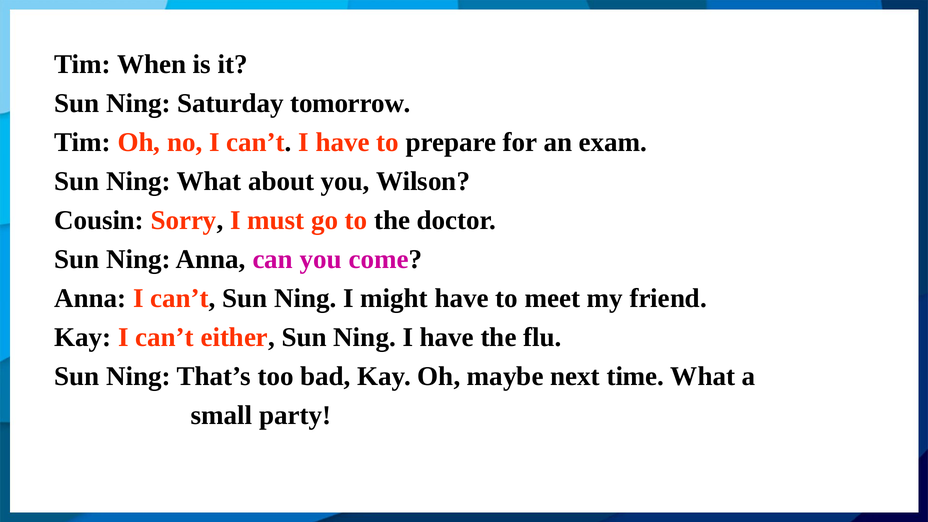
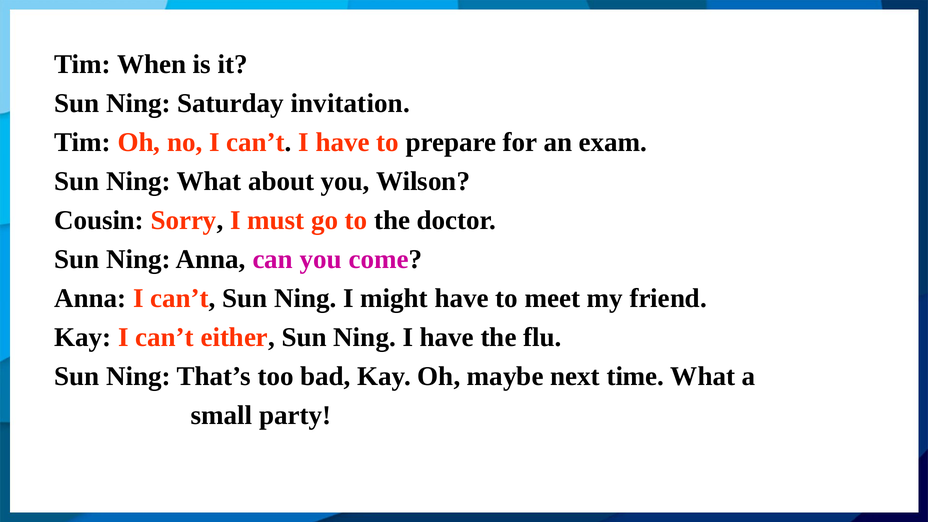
tomorrow: tomorrow -> invitation (350, 103)
